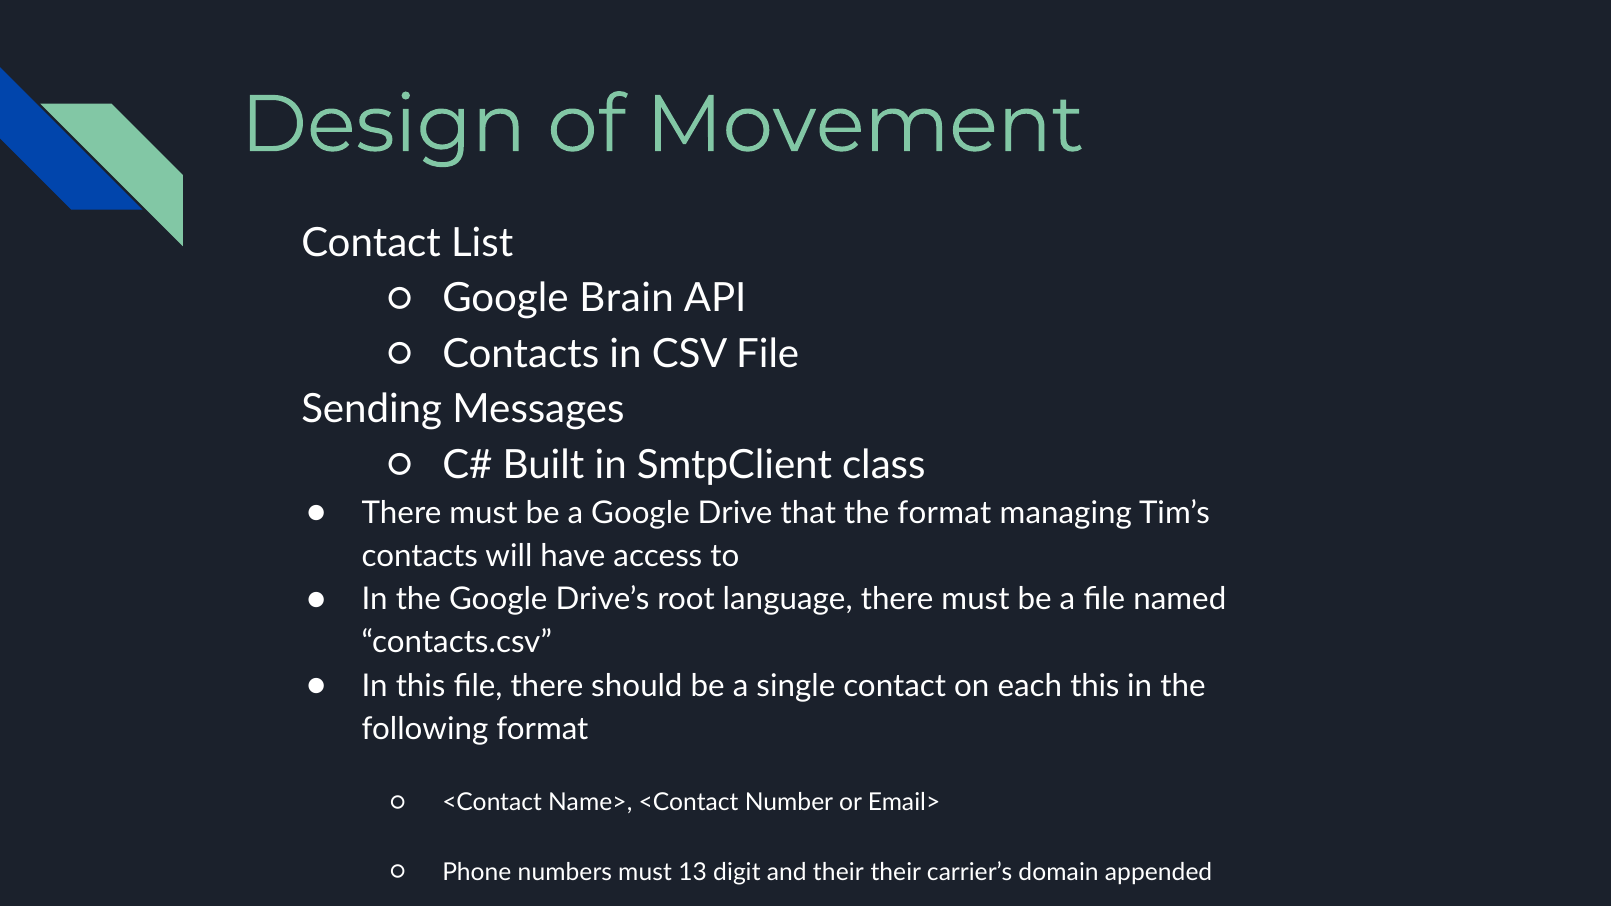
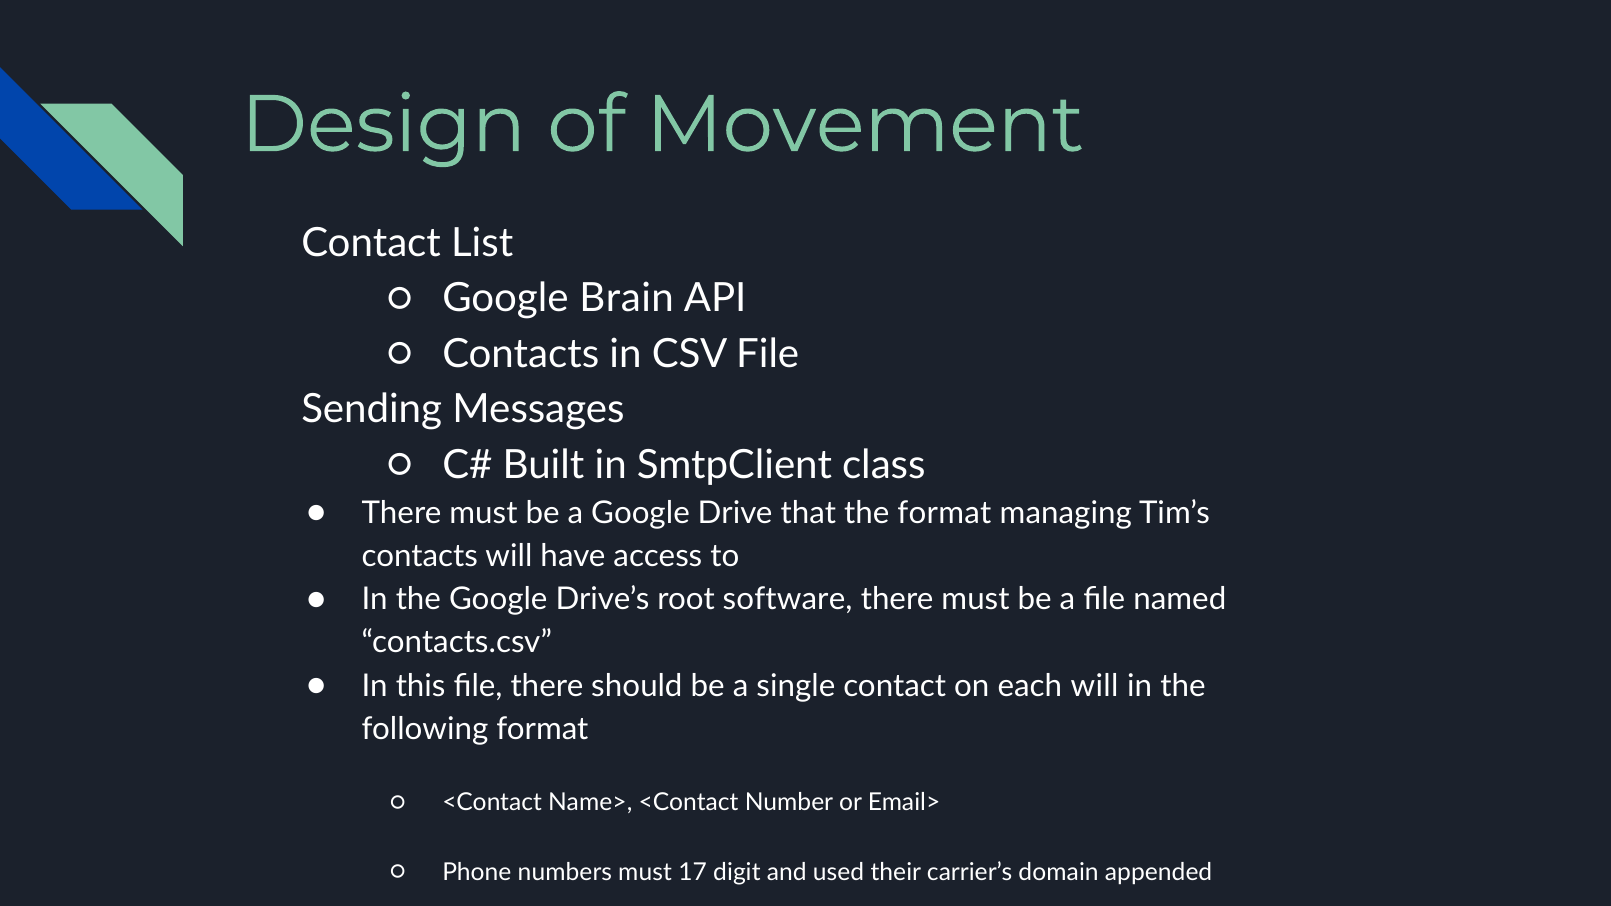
language: language -> software (788, 600)
each this: this -> will (1095, 686)
13: 13 -> 17 (693, 872)
and their: their -> used (839, 872)
